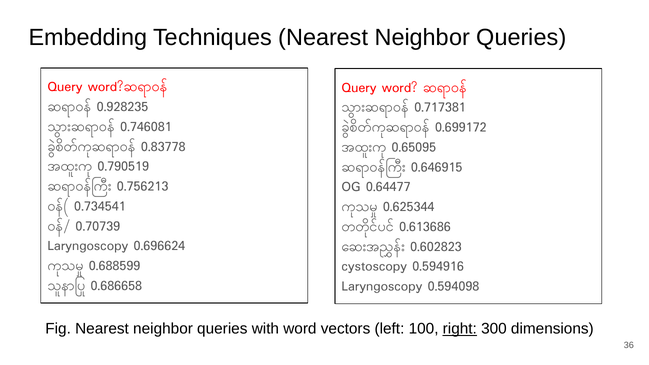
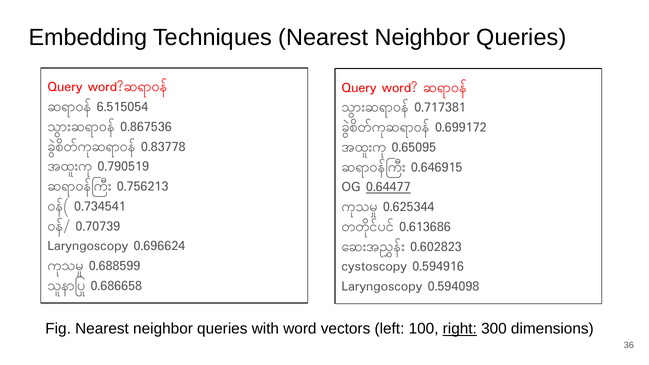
0.928235: 0.928235 -> 6.515054 (123, 107)
0.746081: 0.746081 -> 0.867536 (146, 126)
0.64477 underline: none -> present (388, 187)
